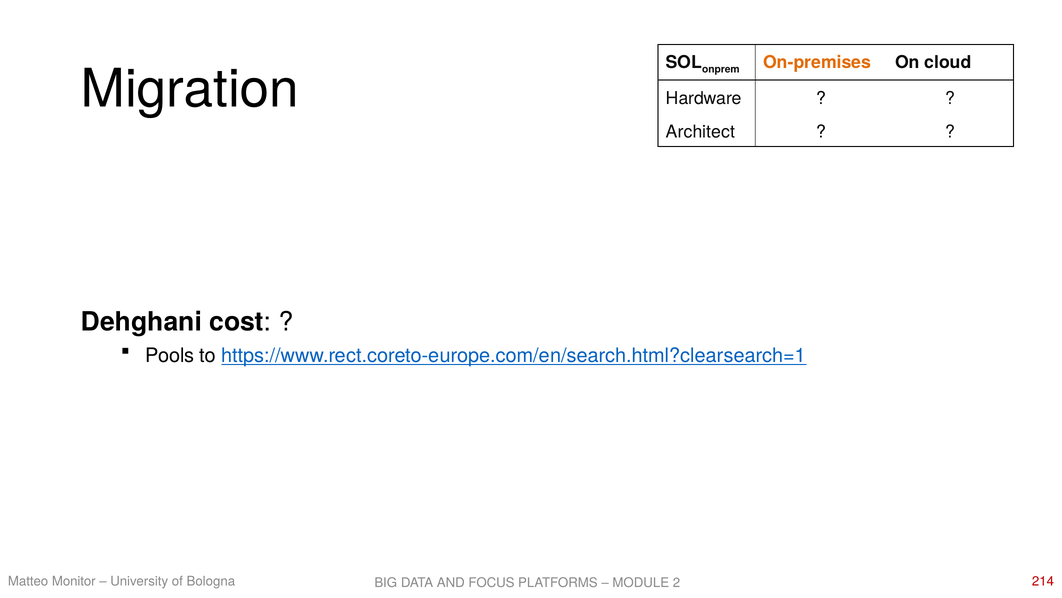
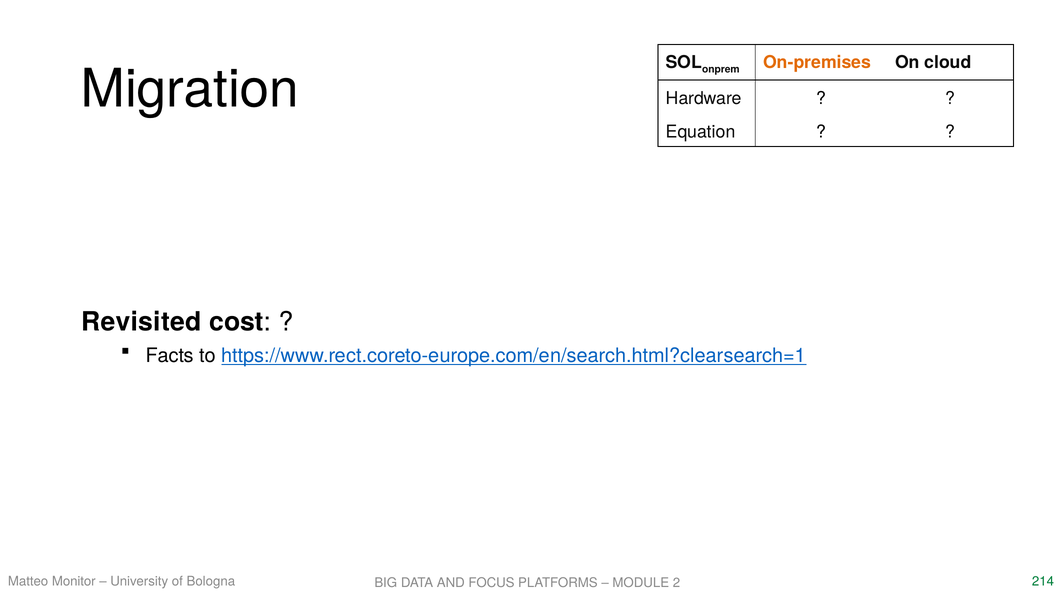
Architect: Architect -> Equation (701, 132)
Dehghani: Dehghani -> Revisited (141, 322)
Pools: Pools -> Facts (170, 355)
214 colour: red -> green (1043, 581)
